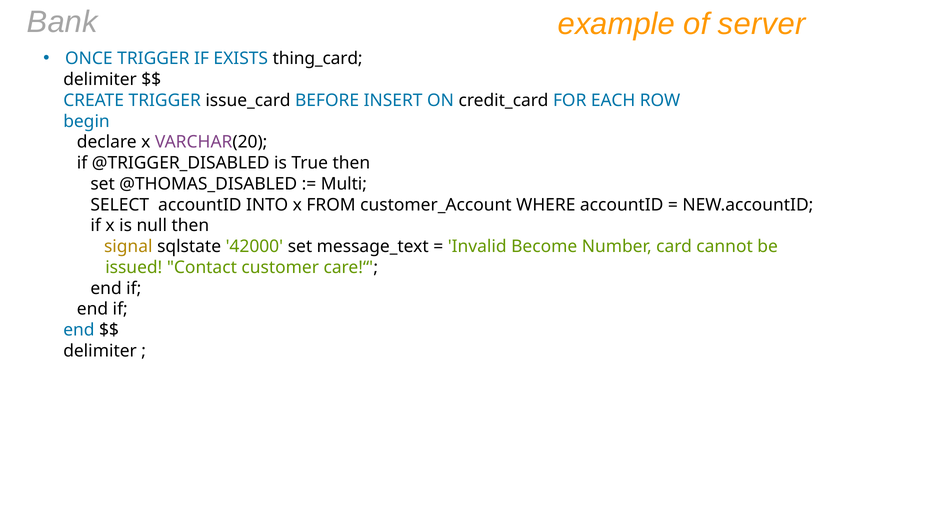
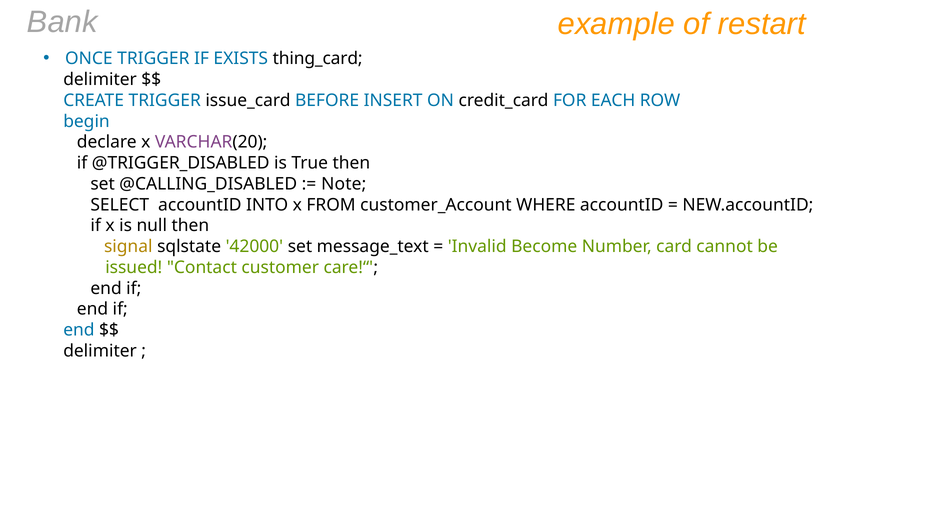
server: server -> restart (762, 24)
@THOMAS_DISABLED: @THOMAS_DISABLED -> @CALLING_DISABLED (208, 184)
Multi: Multi -> Note (344, 184)
